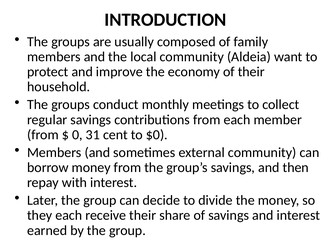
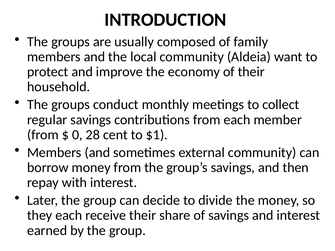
31: 31 -> 28 (93, 135)
$0: $0 -> $1 (157, 135)
